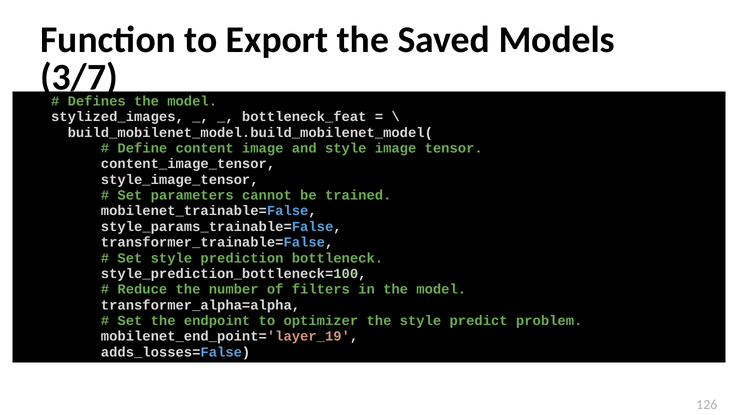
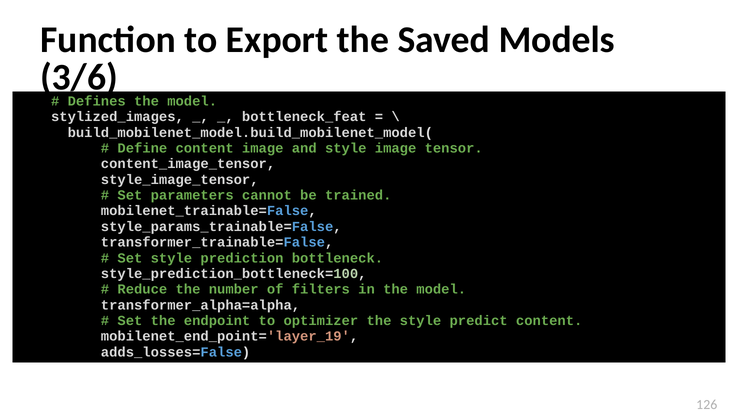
3/7: 3/7 -> 3/6 (79, 77)
predict problem: problem -> content (549, 321)
